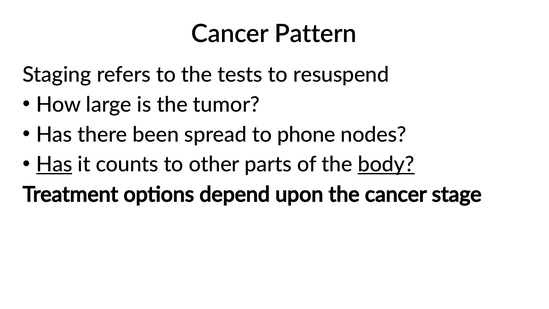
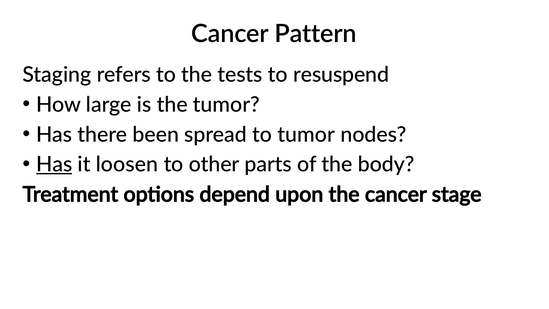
to phone: phone -> tumor (306, 135)
counts: counts -> loosen (127, 164)
body underline: present -> none (386, 164)
